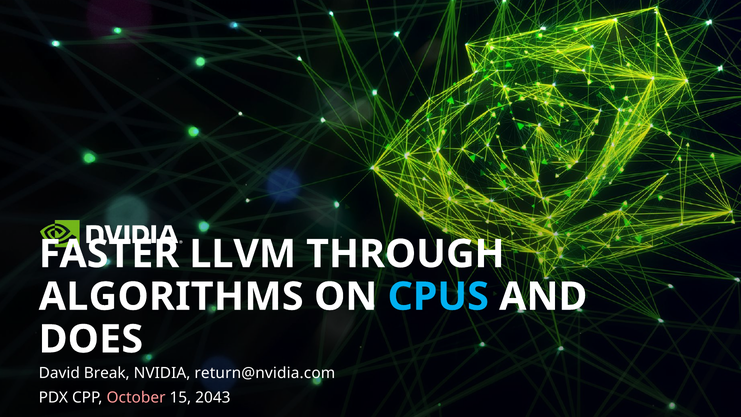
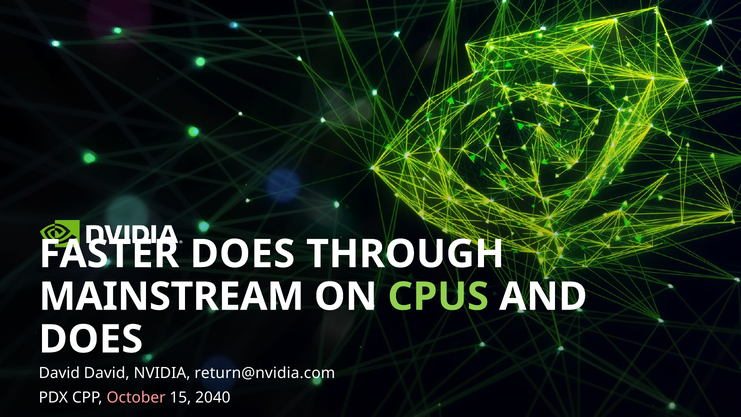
FASTER LLVM: LLVM -> DOES (242, 254)
ALGORITHMS: ALGORITHMS -> MAINSTREAM (171, 297)
CPUS colour: light blue -> light green (438, 297)
David Break: Break -> David (107, 373)
2043: 2043 -> 2040 (213, 397)
